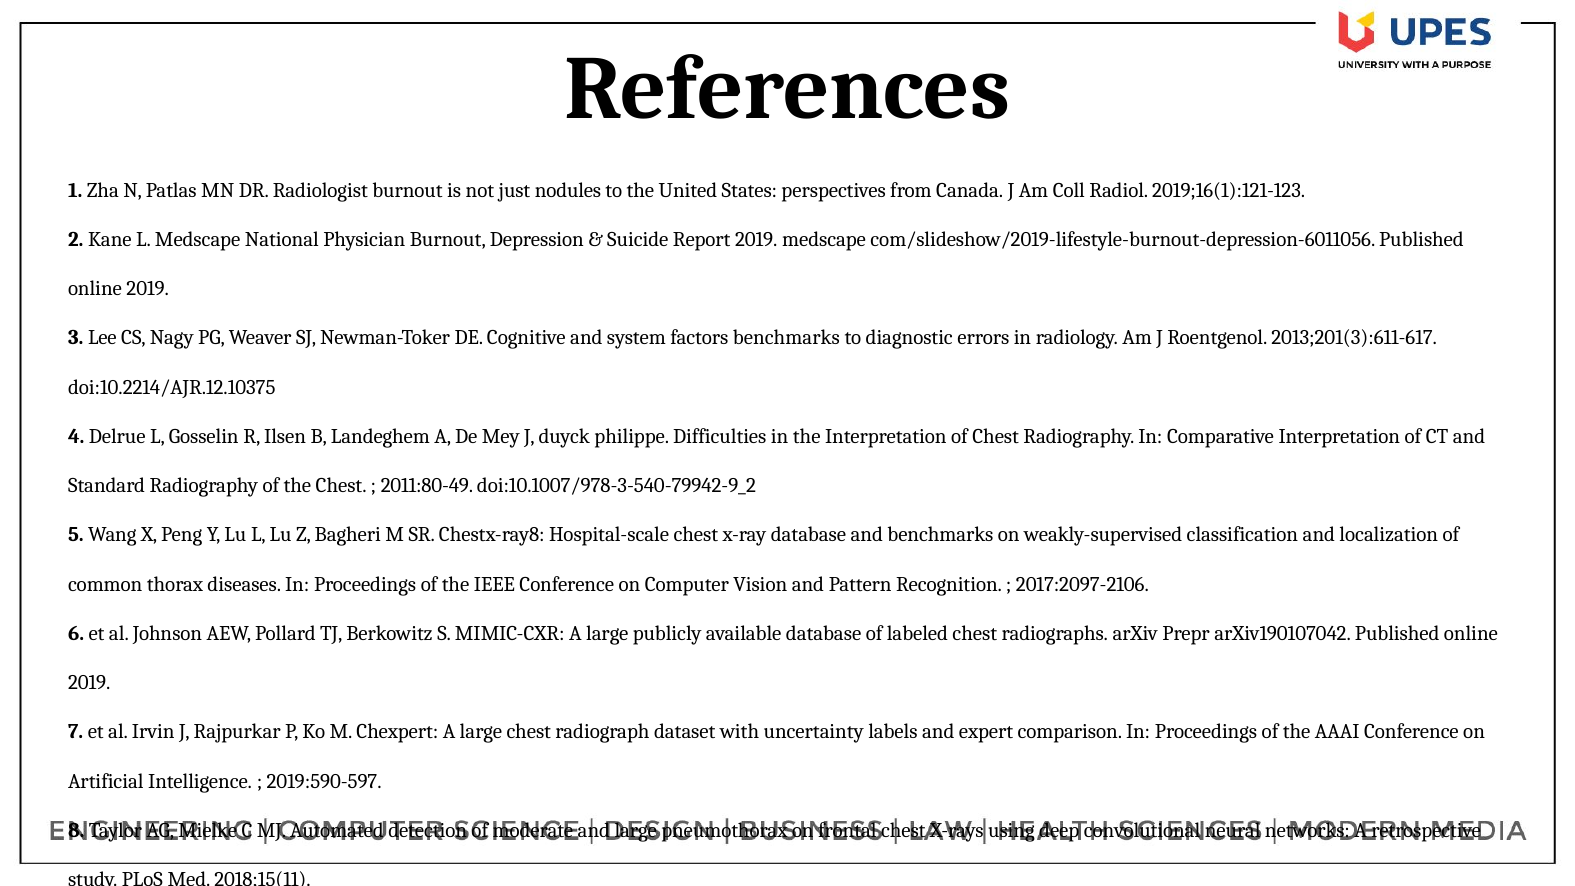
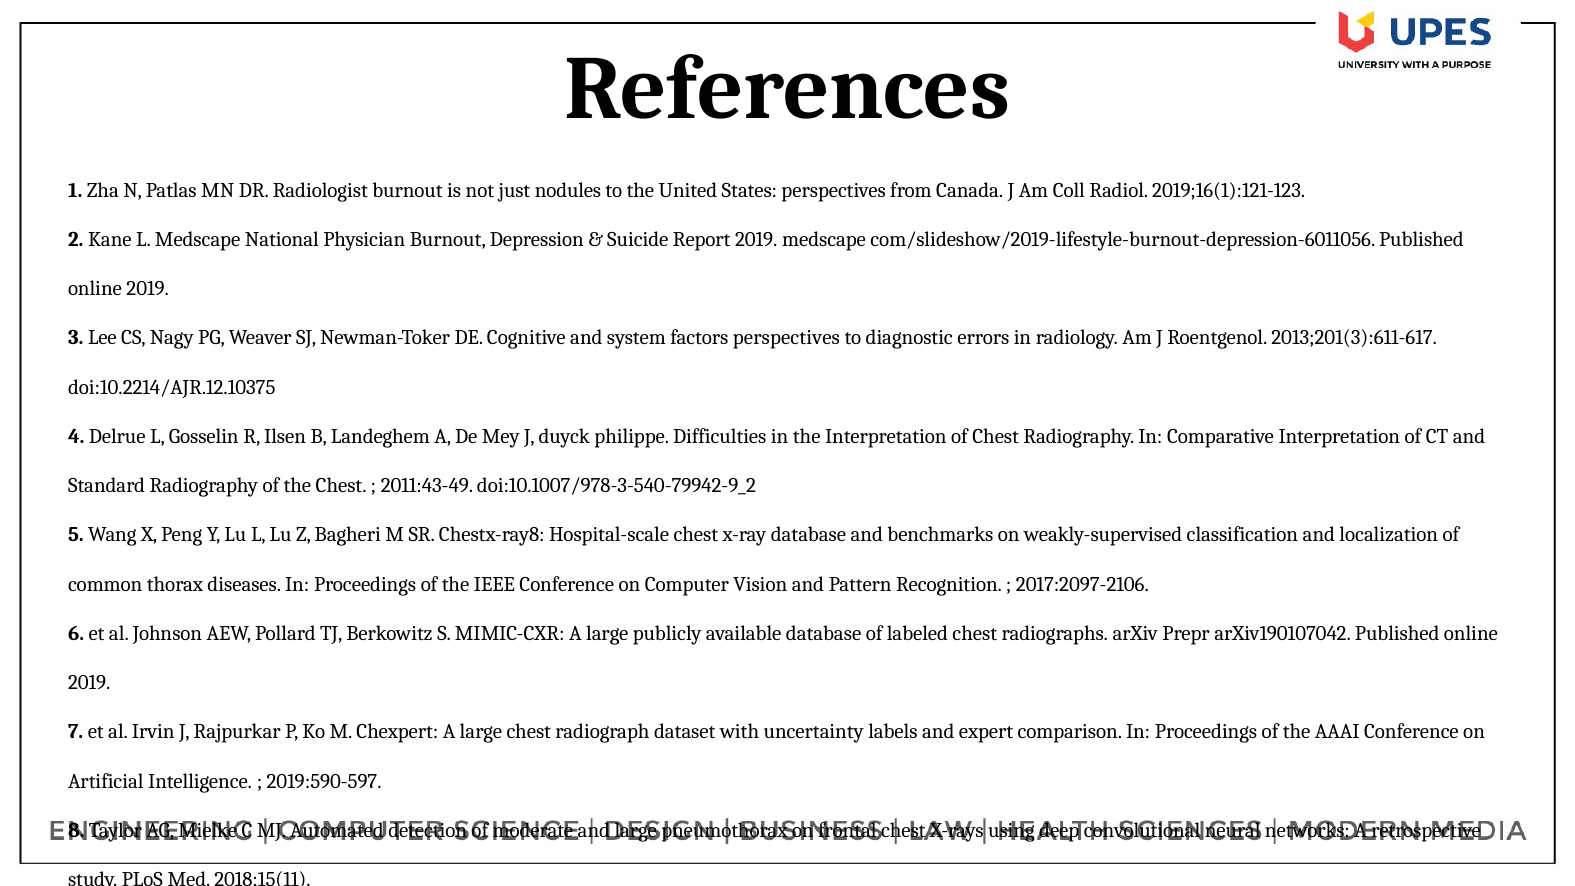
factors benchmarks: benchmarks -> perspectives (786, 338)
2011:80-49: 2011:80-49 -> 2011:43-49 (427, 486)
